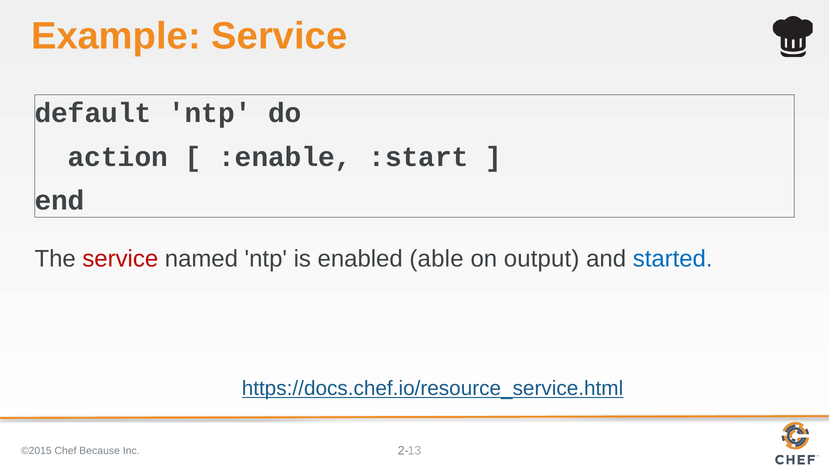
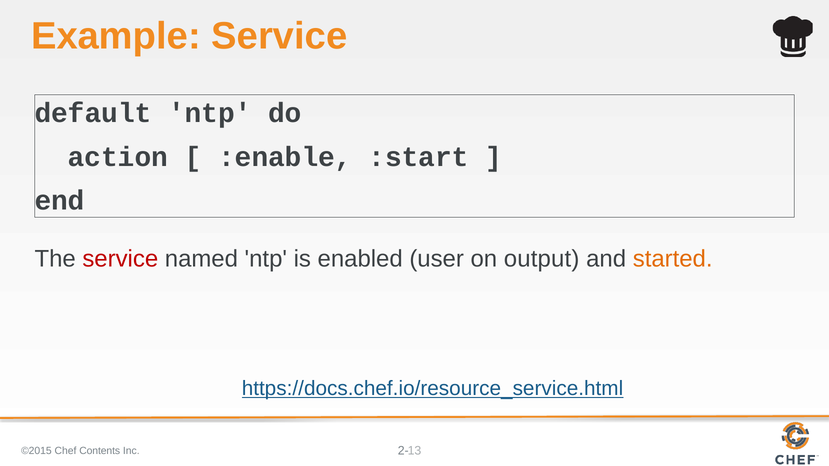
able: able -> user (437, 259)
started colour: blue -> orange (673, 259)
Because: Because -> Contents (100, 451)
